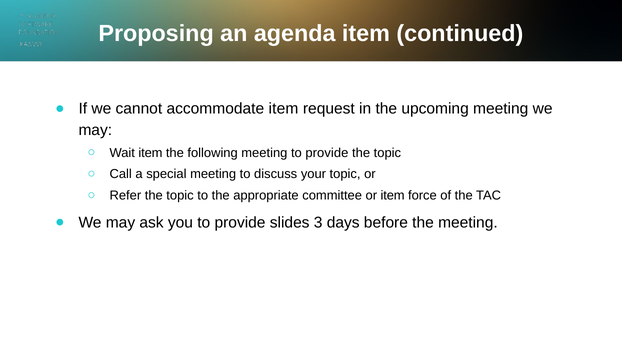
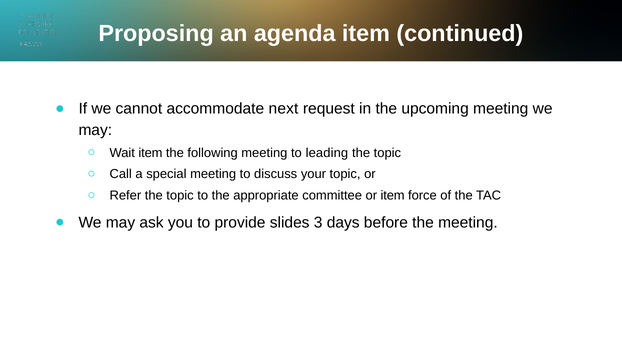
accommodate item: item -> next (284, 109)
meeting to provide: provide -> leading (327, 153)
